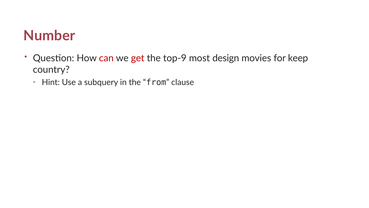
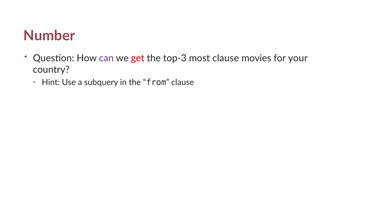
can colour: red -> purple (106, 58)
top-9: top-9 -> top-3 (175, 58)
most design: design -> clause (226, 58)
keep: keep -> your (298, 58)
